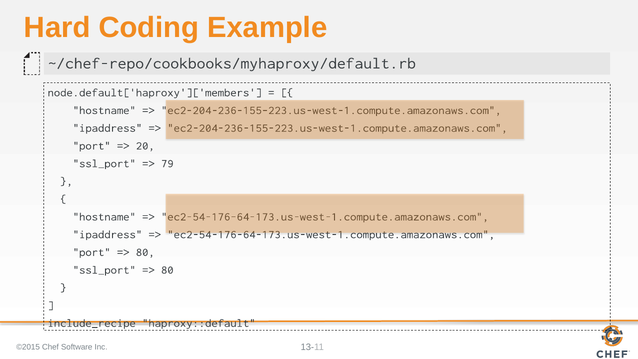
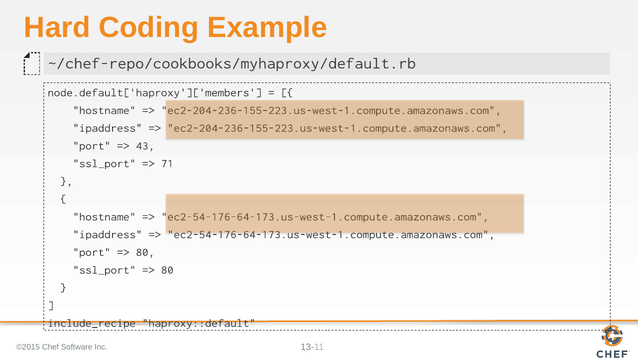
20: 20 -> 43 (145, 146)
79: 79 -> 71 (167, 163)
